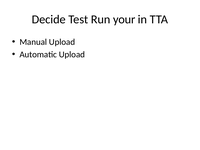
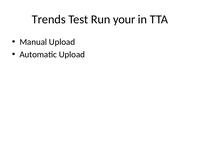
Decide: Decide -> Trends (49, 19)
